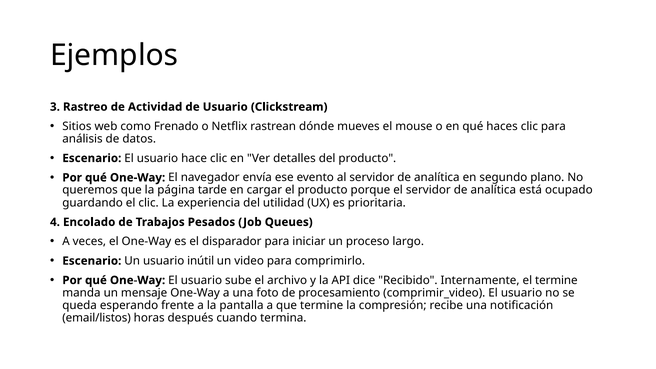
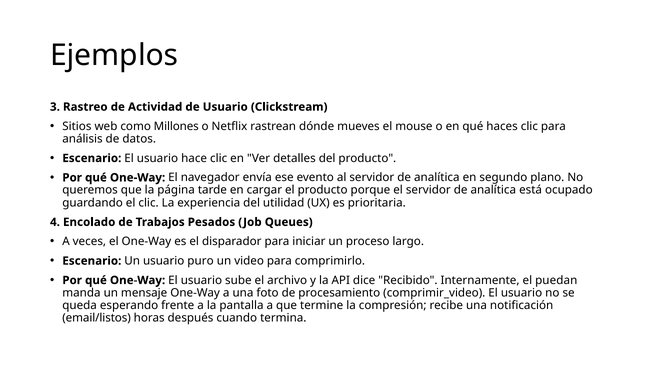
Frenado: Frenado -> Millones (176, 126)
inútil: inútil -> puro (201, 261)
el termine: termine -> puedan (556, 280)
